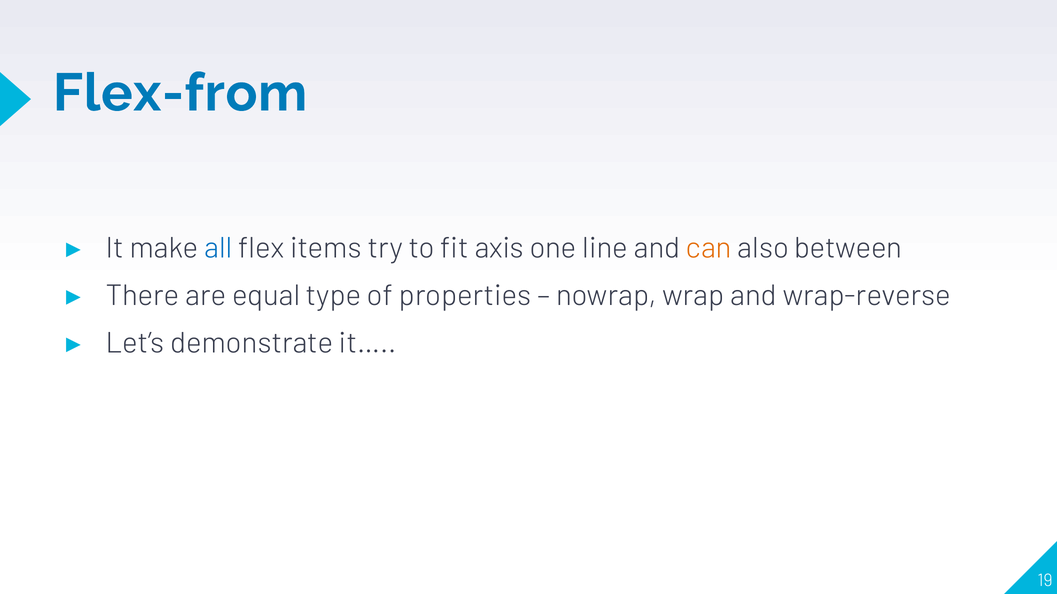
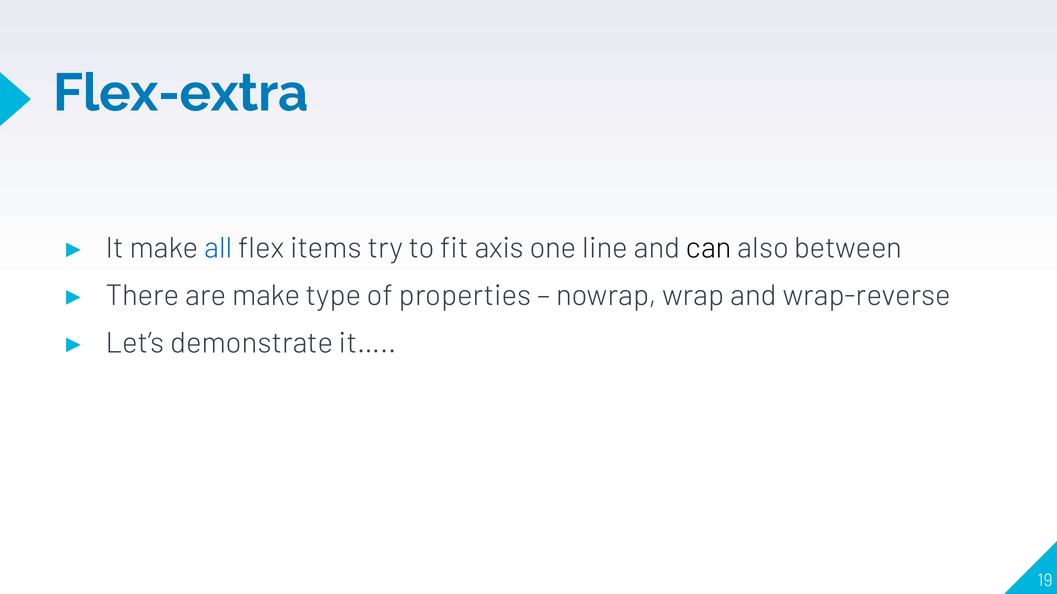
Flex-from: Flex-from -> Flex-extra (181, 93)
can colour: orange -> black (709, 248)
are equal: equal -> make (266, 296)
